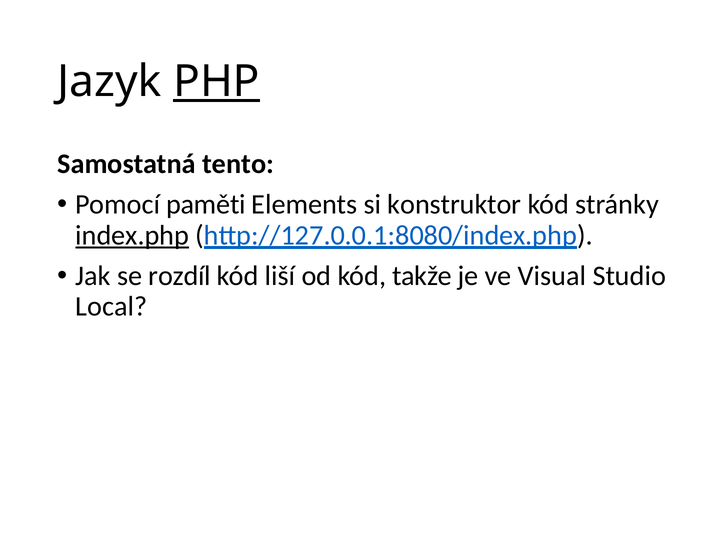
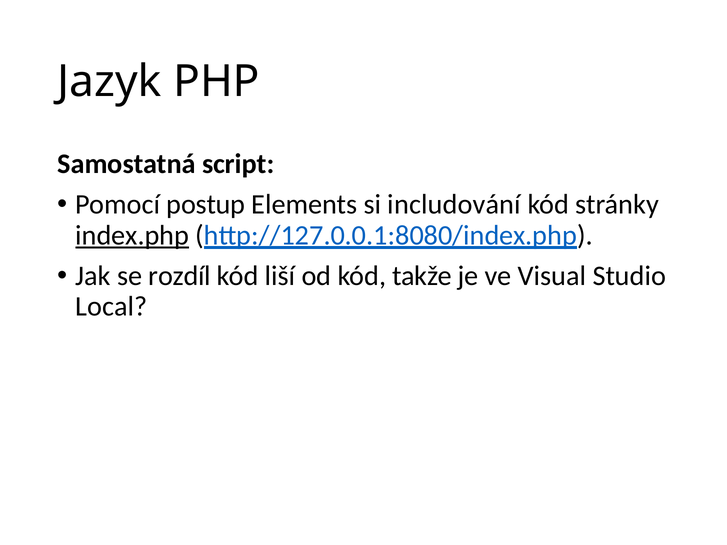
PHP underline: present -> none (216, 81)
tento: tento -> script (238, 164)
paměti: paměti -> postup (206, 205)
konstruktor: konstruktor -> includování (454, 205)
